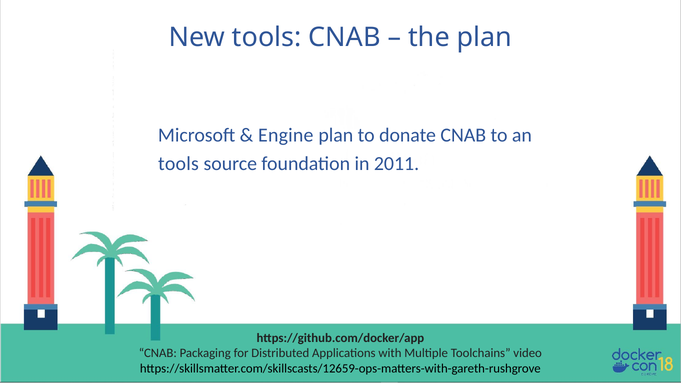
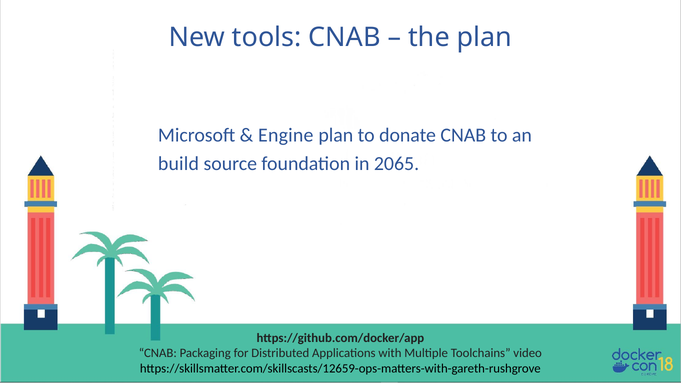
tools: tools -> build (178, 164)
2011: 2011 -> 2065 (397, 164)
